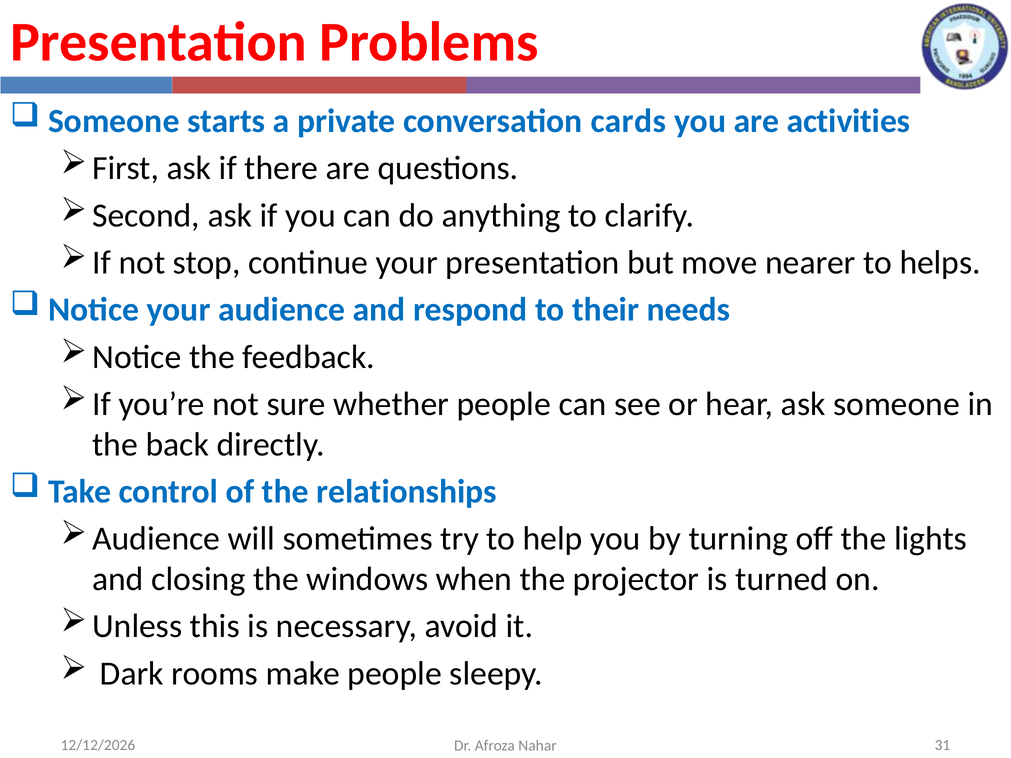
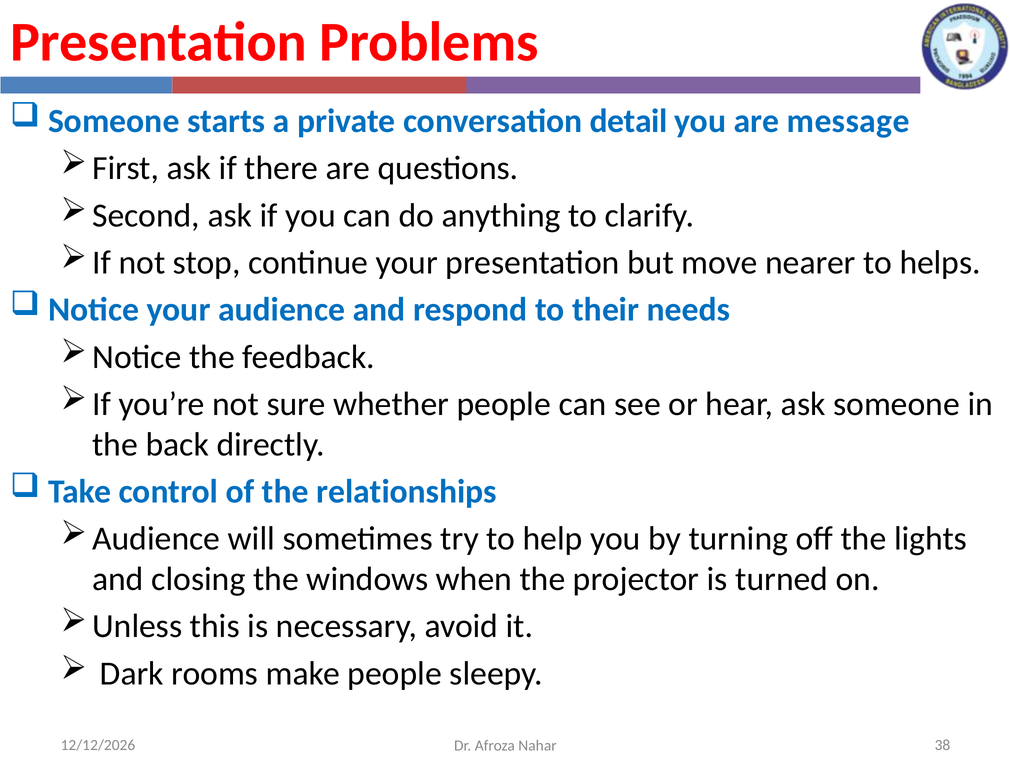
cards: cards -> detail (629, 121)
activities: activities -> message (848, 121)
31: 31 -> 38 (942, 746)
